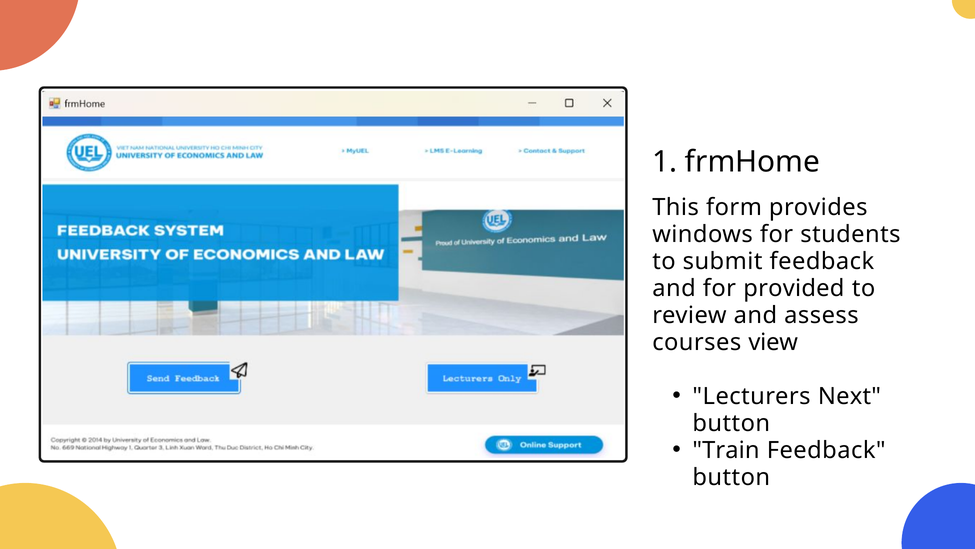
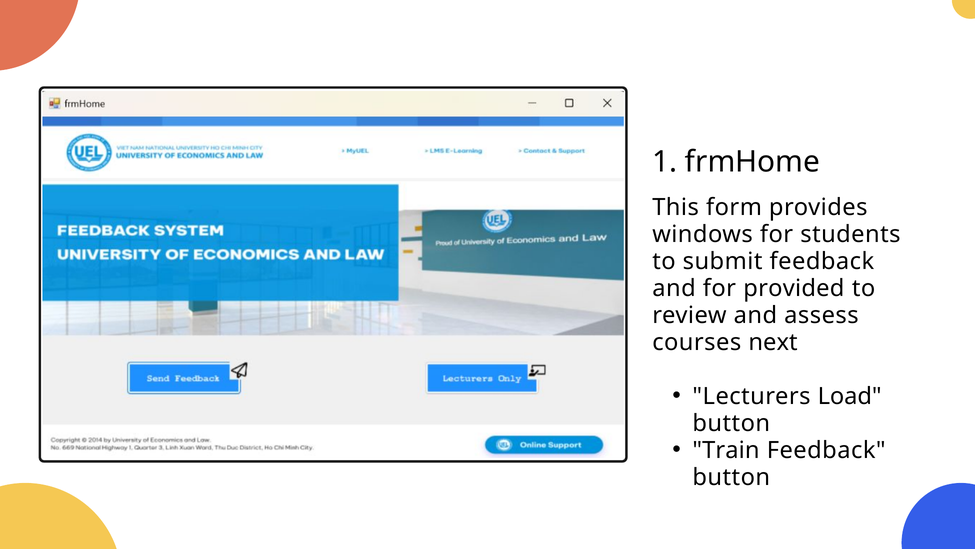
view: view -> next (773, 342)
Next: Next -> Load (850, 396)
